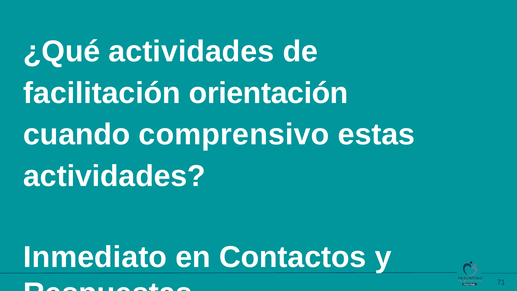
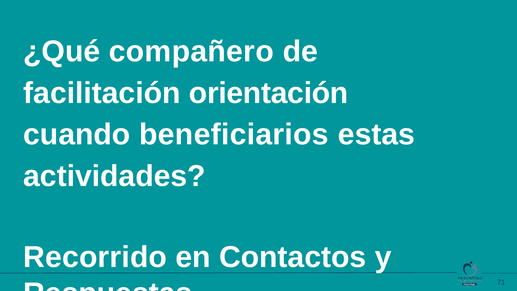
¿Qué actividades: actividades -> compañero (191, 51)
comprensivo: comprensivo -> beneficiarios (234, 135)
Inmediato: Inmediato -> Recorrido (95, 257)
